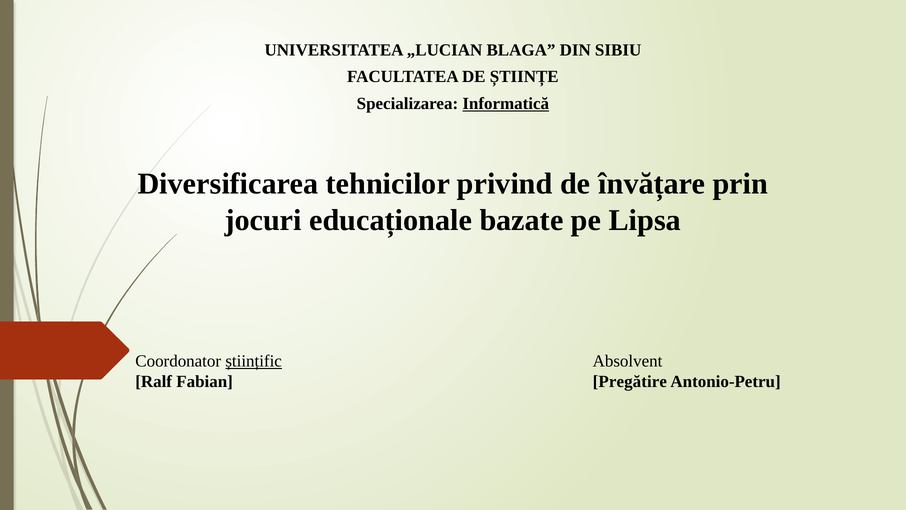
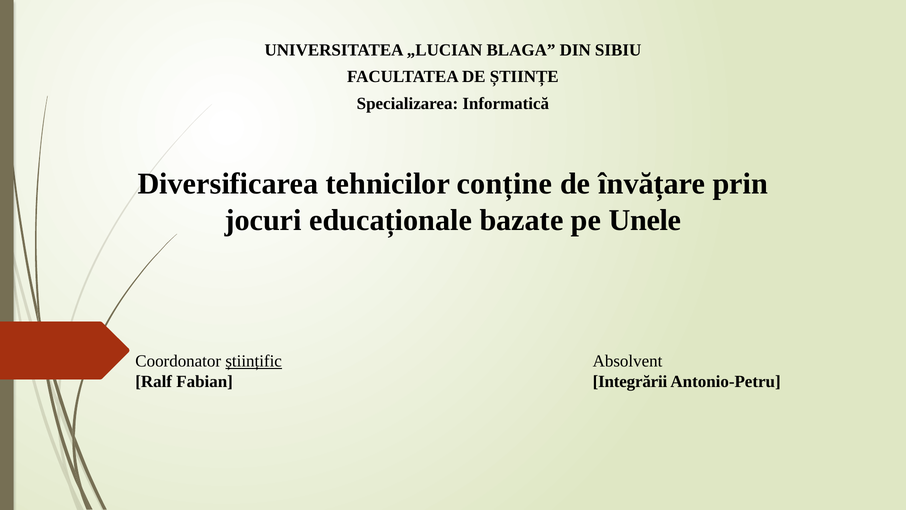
Informatică underline: present -> none (506, 104)
privind: privind -> conține (505, 184)
Lipsa: Lipsa -> Unele (645, 220)
Pregătire: Pregătire -> Integrării (630, 381)
